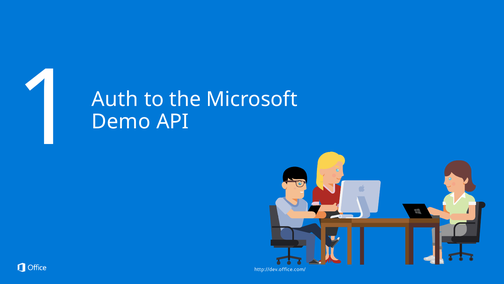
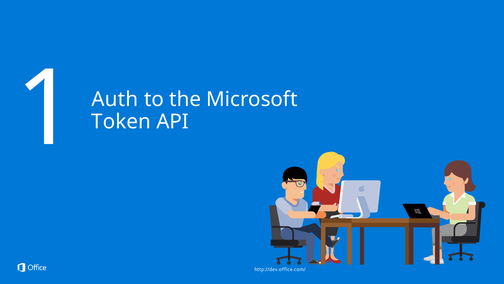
Demo: Demo -> Token (121, 121)
